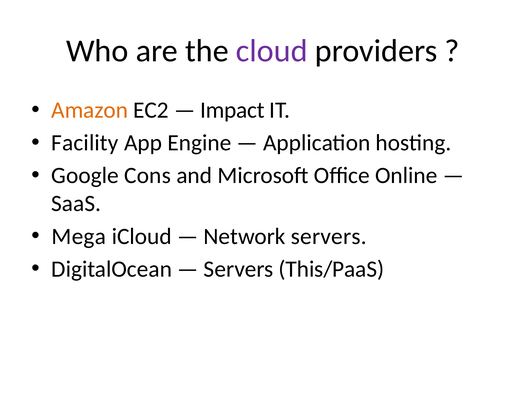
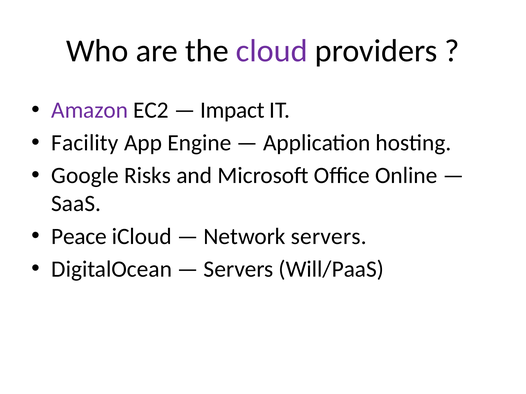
Amazon colour: orange -> purple (90, 110)
Cons: Cons -> Risks (148, 176)
Mega: Mega -> Peace (79, 237)
This/PaaS: This/PaaS -> Will/PaaS (331, 269)
